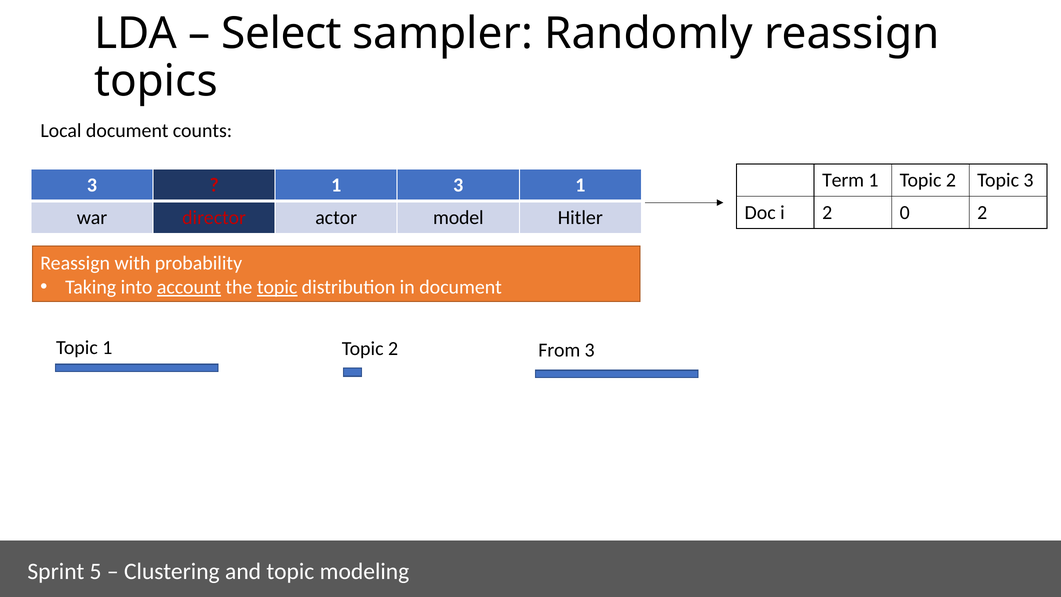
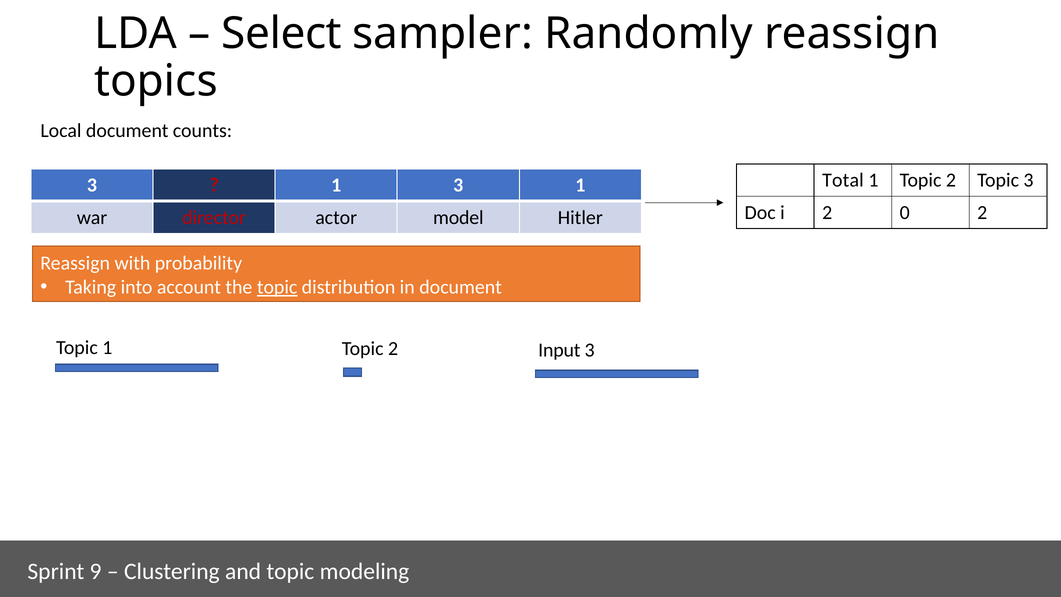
Term: Term -> Total (843, 180)
account underline: present -> none (189, 287)
From: From -> Input (559, 350)
5: 5 -> 9 (96, 571)
